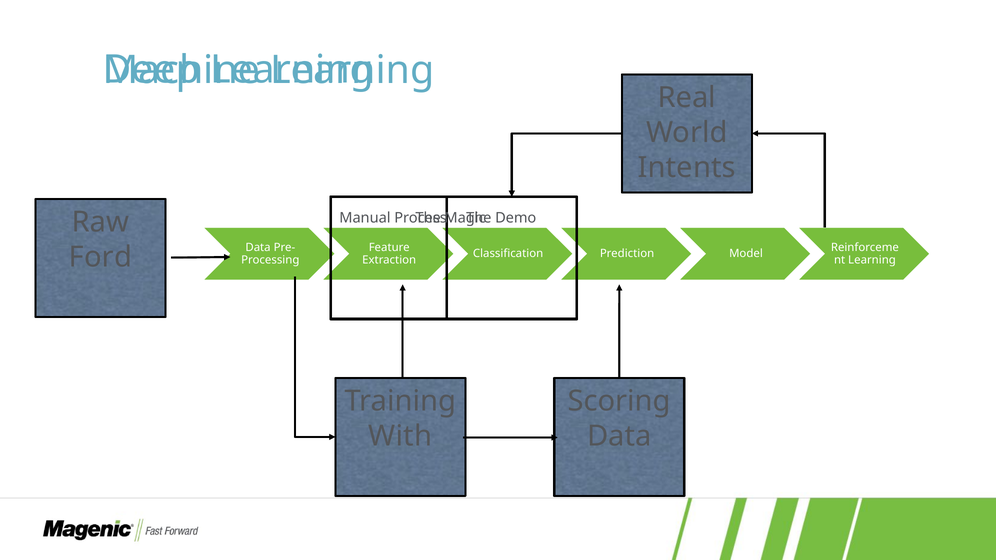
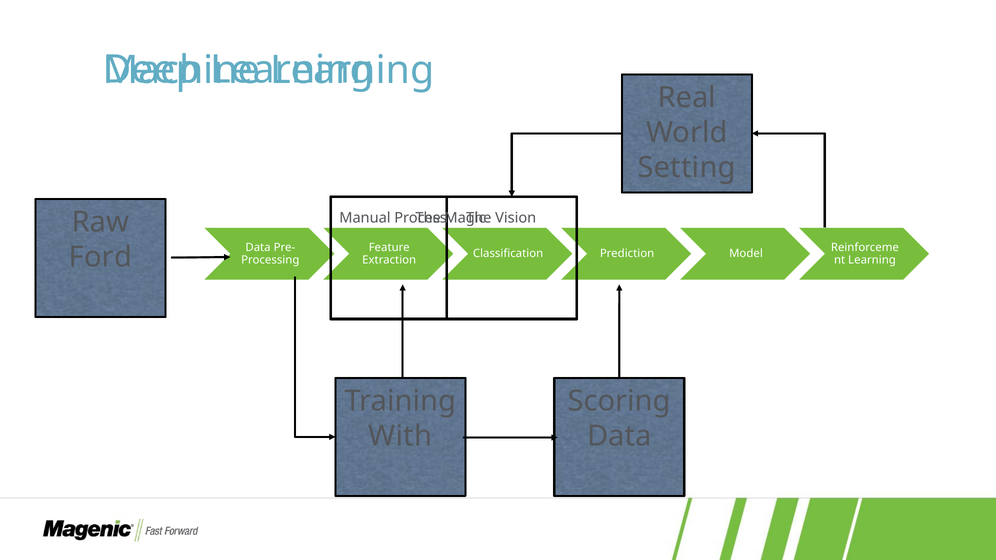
Intents: Intents -> Setting (687, 168)
Demo: Demo -> Vision (516, 218)
